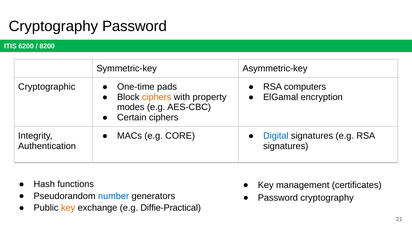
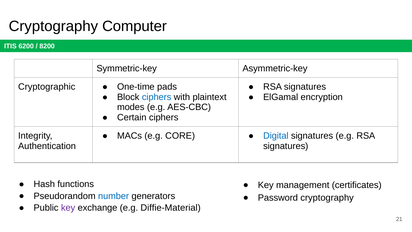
Cryptography Password: Password -> Computer (134, 26)
computers: computers -> signatures (305, 87)
ciphers colour: orange -> blue (157, 97)
property: property -> plaintext (210, 97)
key colour: orange -> purple (68, 207)
Diffie-Practical: Diffie-Practical -> Diffie-Material (171, 207)
